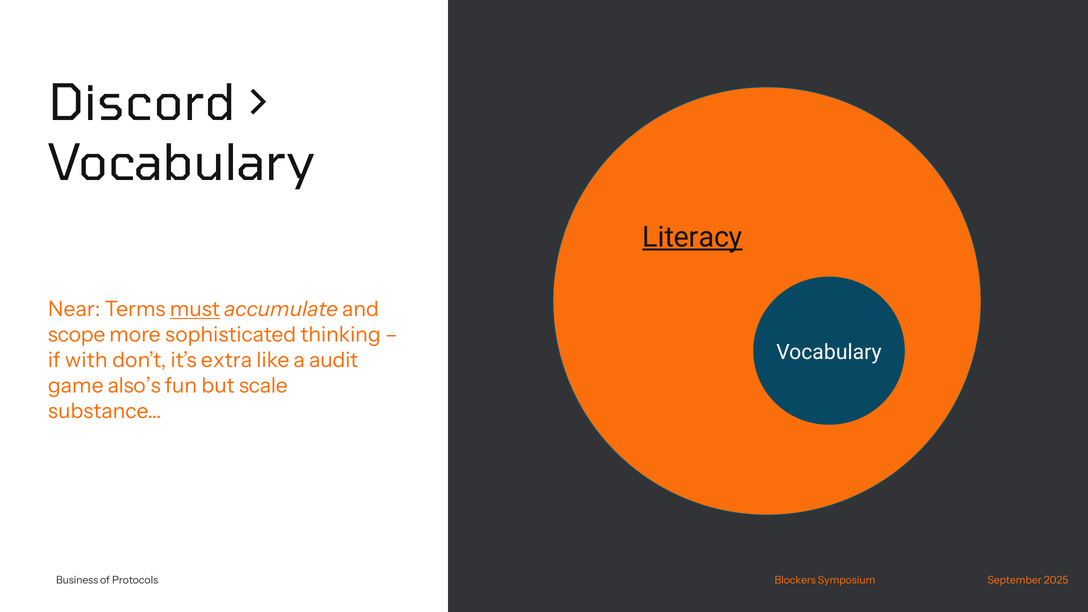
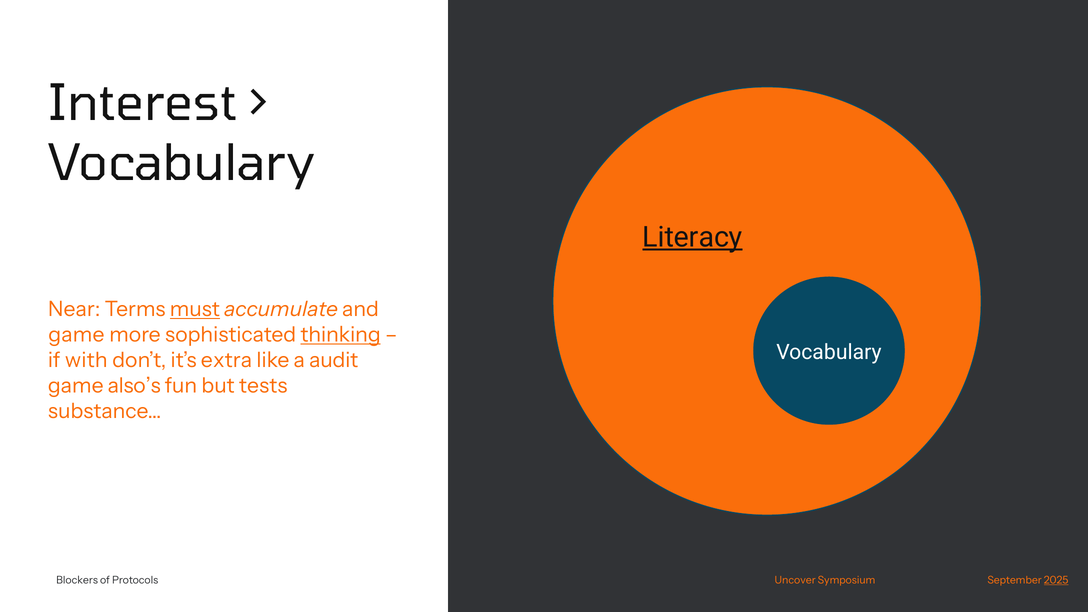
Discord: Discord -> Interest (142, 104)
scope: scope -> game (76, 335)
thinking underline: none -> present (341, 335)
scale: scale -> tests (263, 386)
Business: Business -> Blockers (77, 580)
Blockers: Blockers -> Uncover (795, 580)
2025 underline: none -> present (1056, 580)
